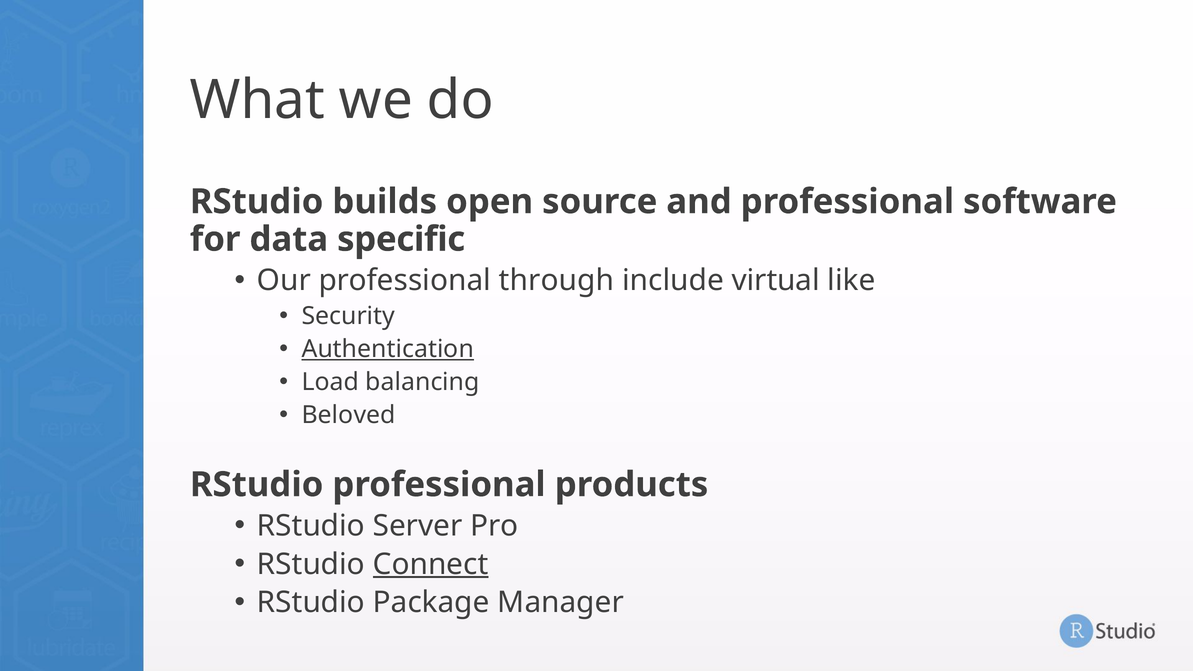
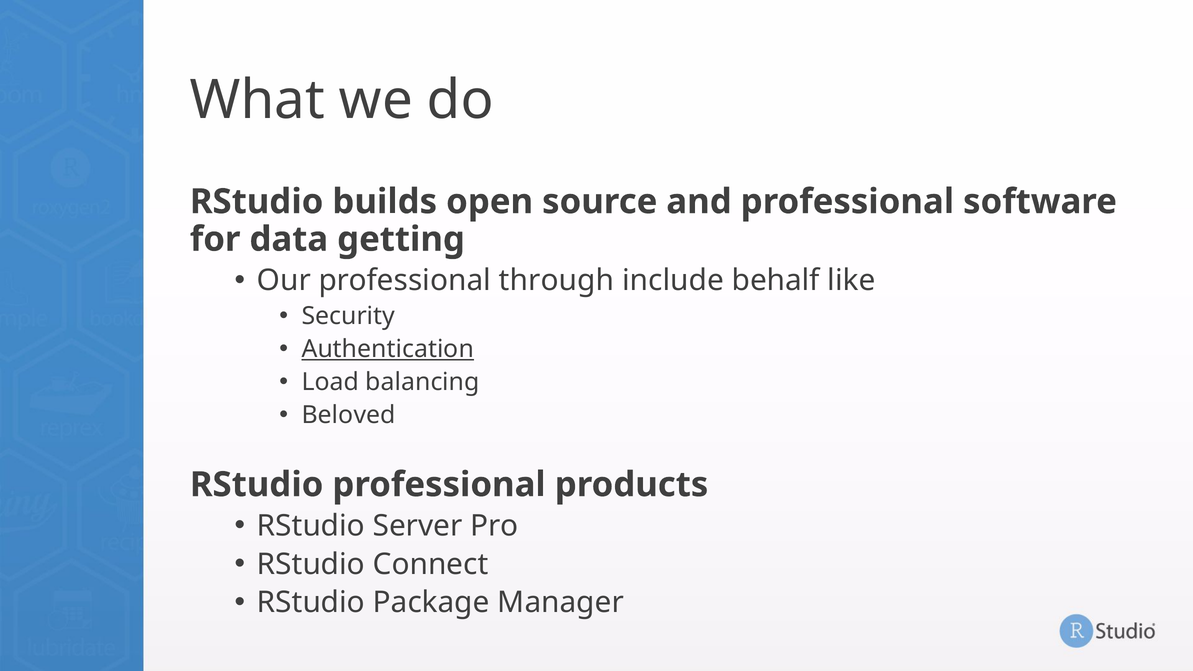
specific: specific -> getting (401, 239)
virtual: virtual -> behalf (776, 280)
Connect underline: present -> none (431, 564)
